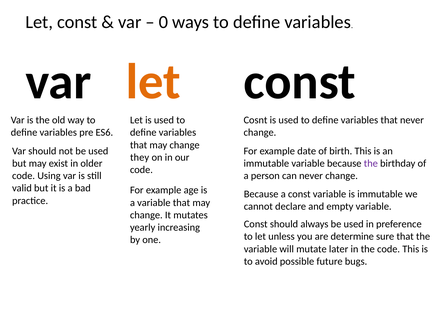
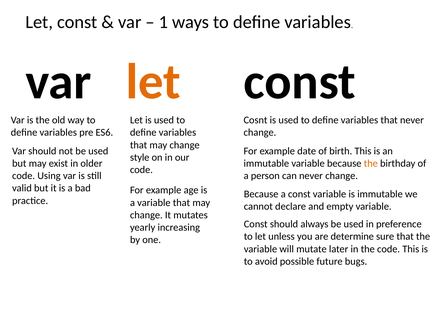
0: 0 -> 1 (163, 22)
they: they -> style (140, 157)
the colour: purple -> orange (371, 164)
